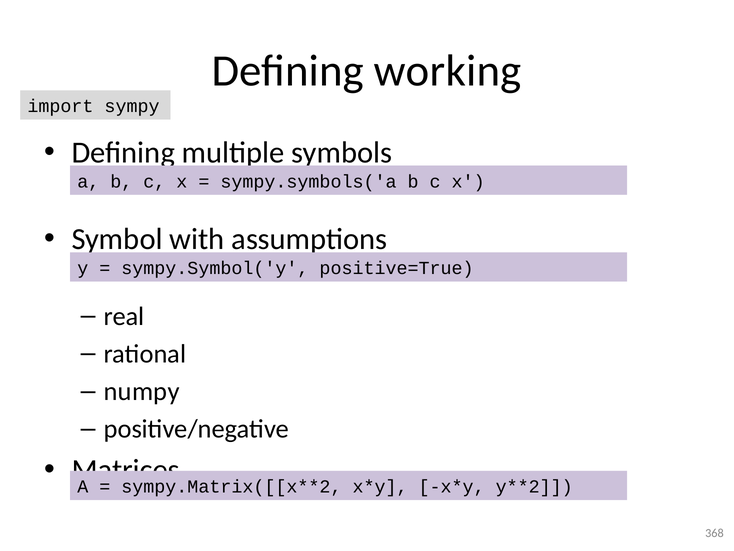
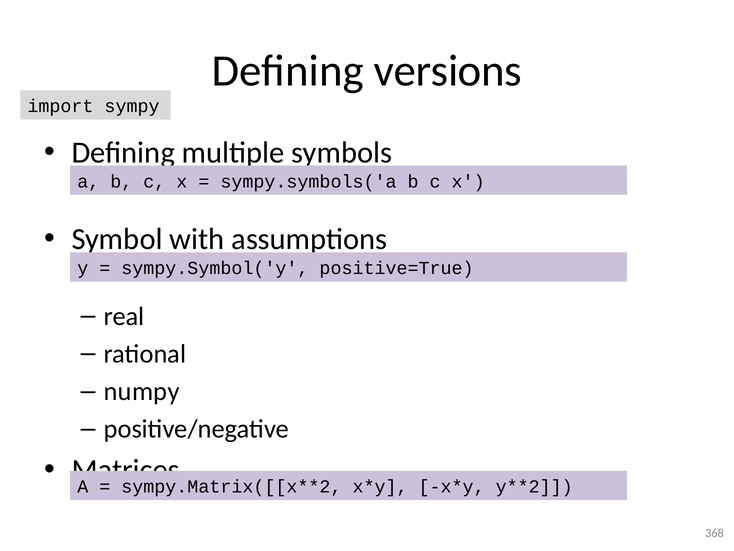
working: working -> versions (448, 71)
